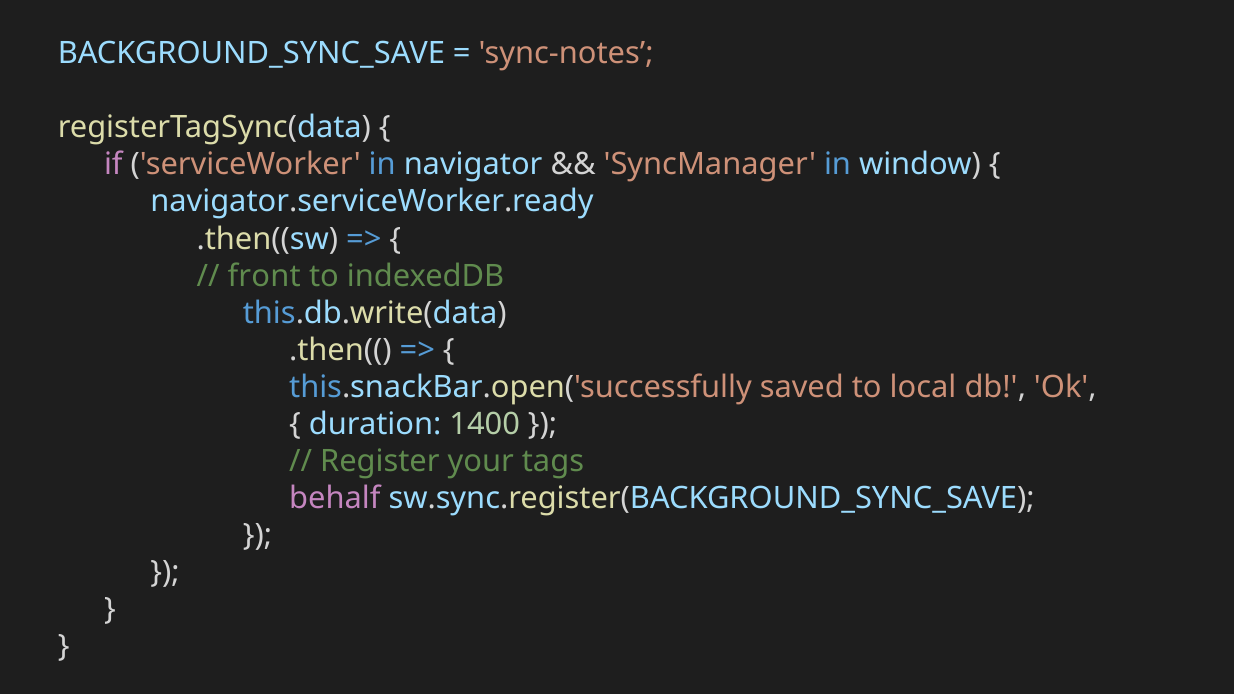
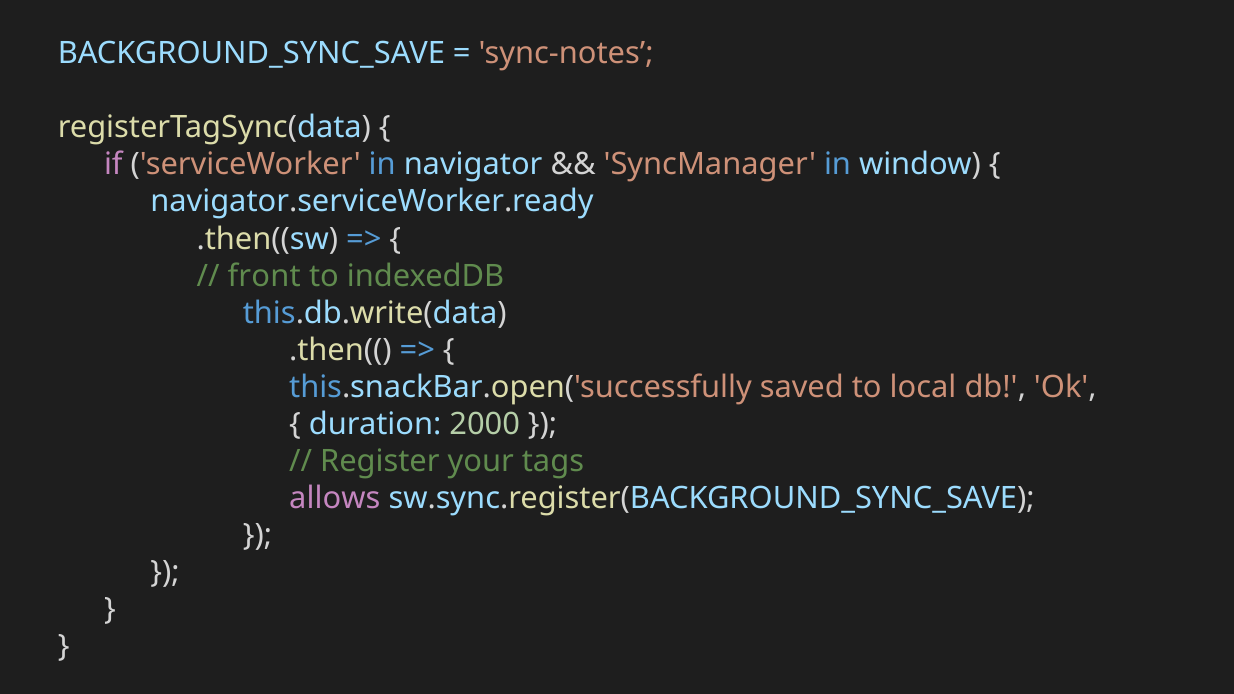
1400: 1400 -> 2000 (485, 424)
behalf: behalf -> allows (335, 498)
